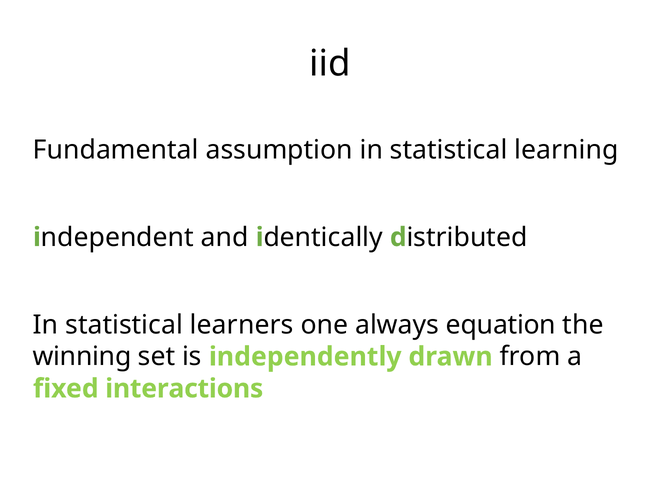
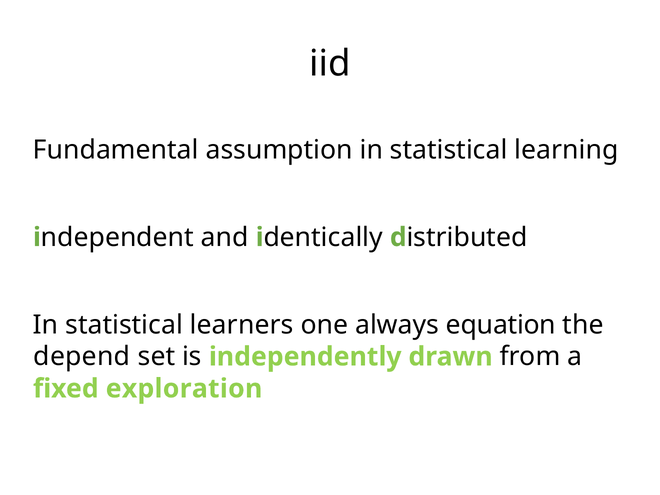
winning: winning -> depend (82, 357)
interactions: interactions -> exploration (184, 389)
